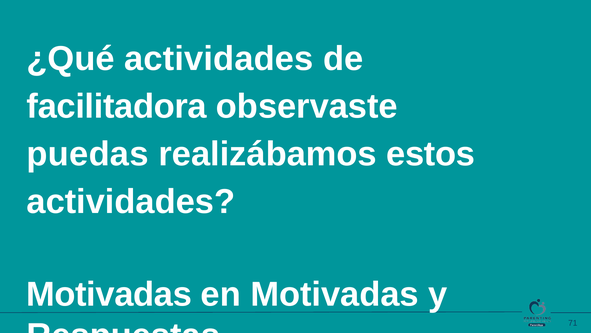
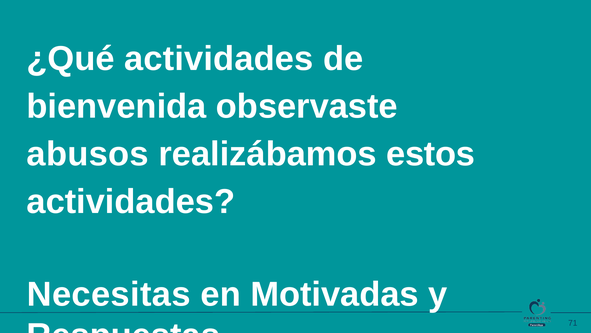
facilitadora: facilitadora -> bienvenida (116, 106)
puedas: puedas -> abusos (88, 154)
Motivadas: Motivadas -> Necesitas (109, 294)
